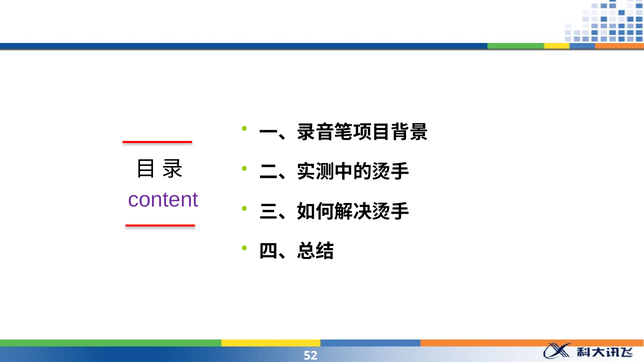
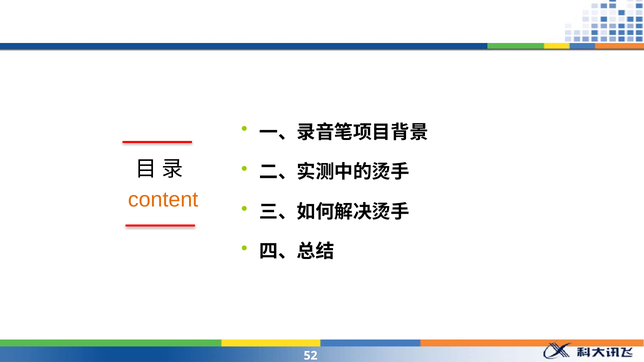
content colour: purple -> orange (163, 200)
